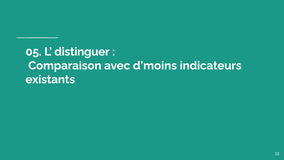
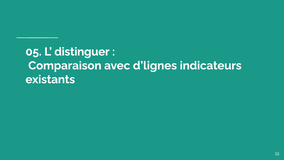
d’moins: d’moins -> d’lignes (155, 65)
